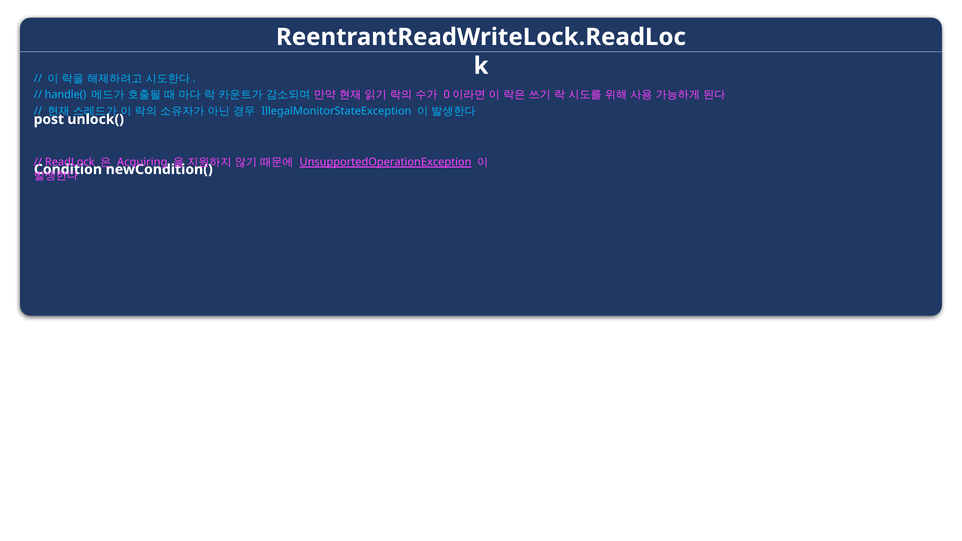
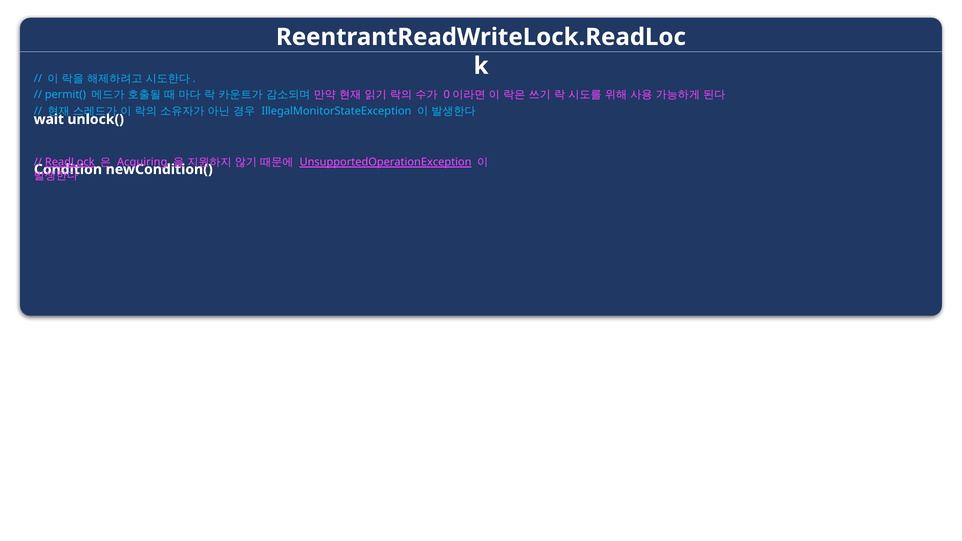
handle(: handle( -> permit( (65, 95)
post: post -> wait (49, 119)
ReadLock underline: none -> present (70, 162)
